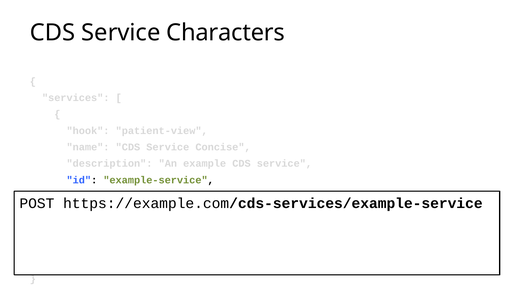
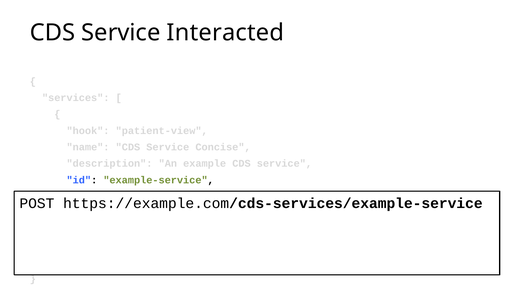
Characters: Characters -> Interacted (225, 33)
